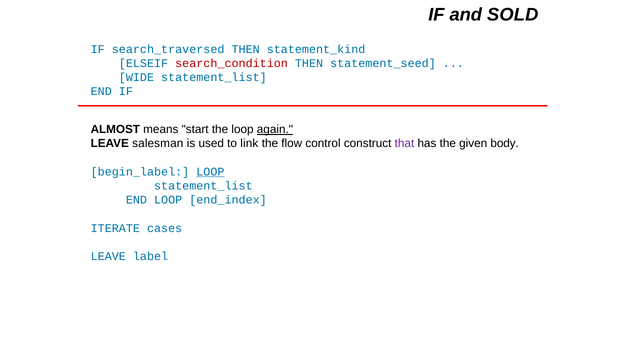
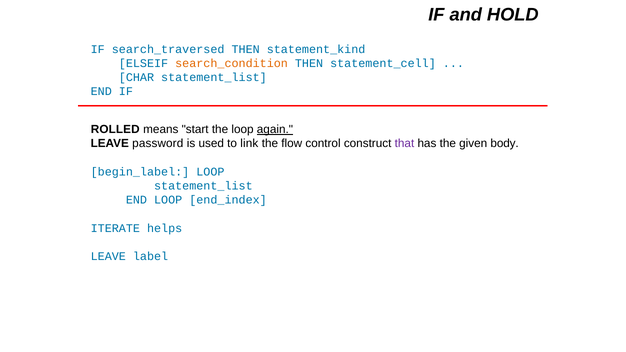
SOLD: SOLD -> HOLD (513, 15)
search_condition colour: red -> orange (232, 63)
statement_seed: statement_seed -> statement_cell (383, 63)
WIDE: WIDE -> CHAR (136, 77)
ALMOST: ALMOST -> ROLLED (115, 130)
salesman: salesman -> password (158, 144)
LOOP underline: present -> none (210, 172)
cases: cases -> helps (165, 228)
